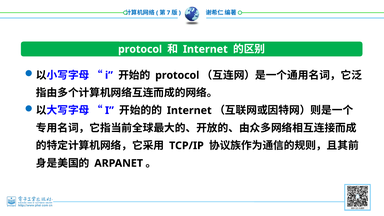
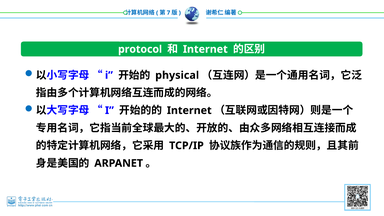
protocol: protocol -> physical (177, 75)
